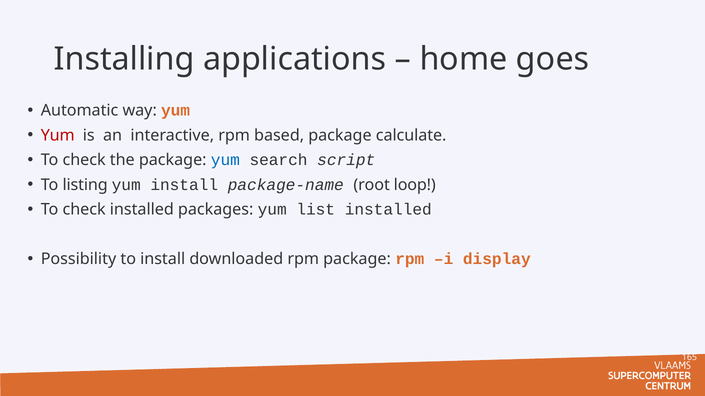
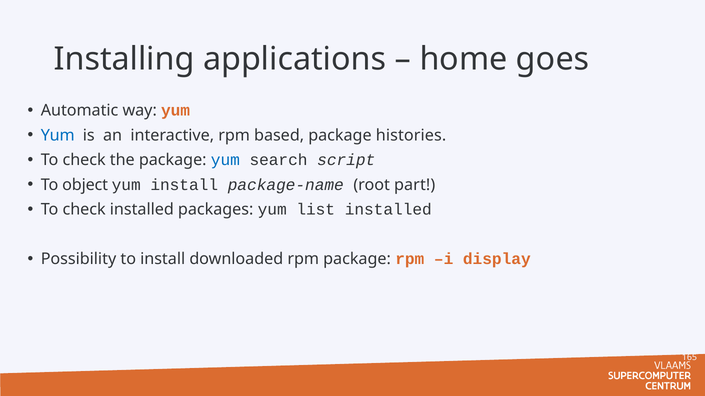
Yum colour: red -> blue (58, 135)
calculate: calculate -> histories (411, 135)
listing: listing -> object (85, 185)
loop: loop -> part (415, 185)
